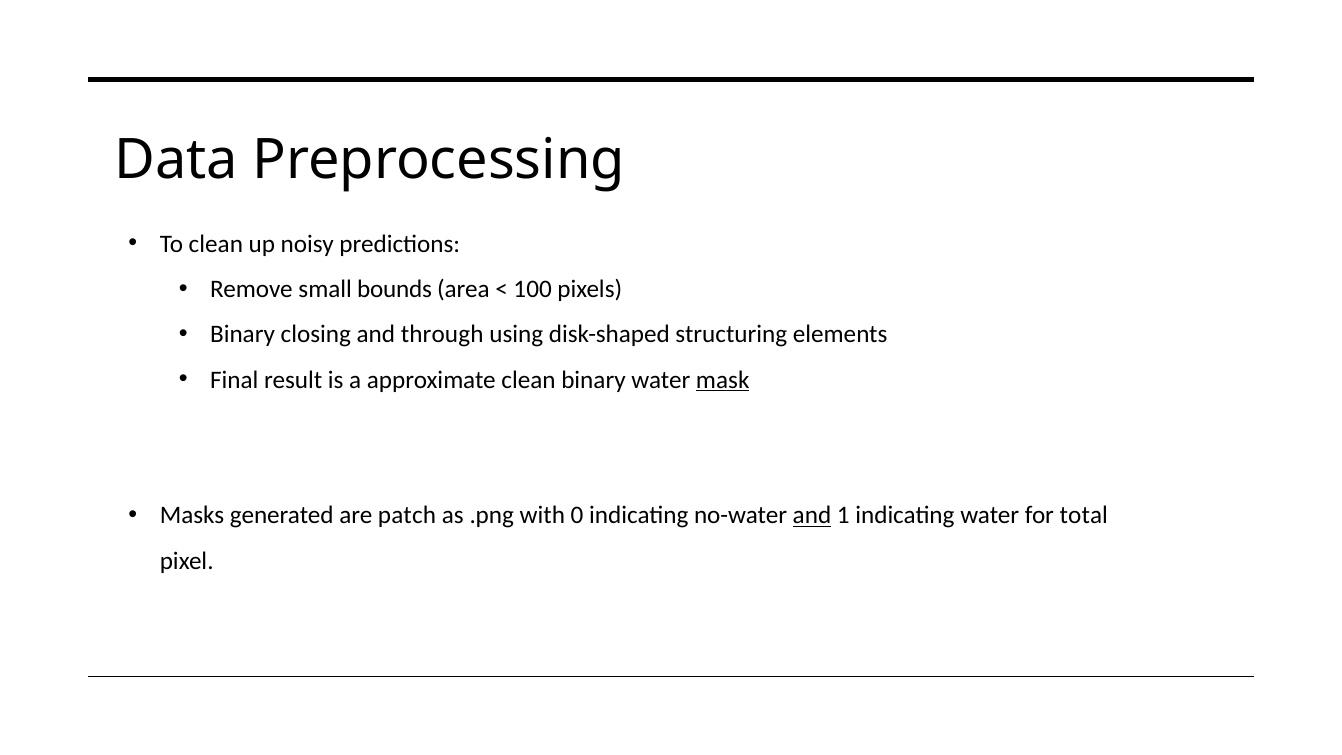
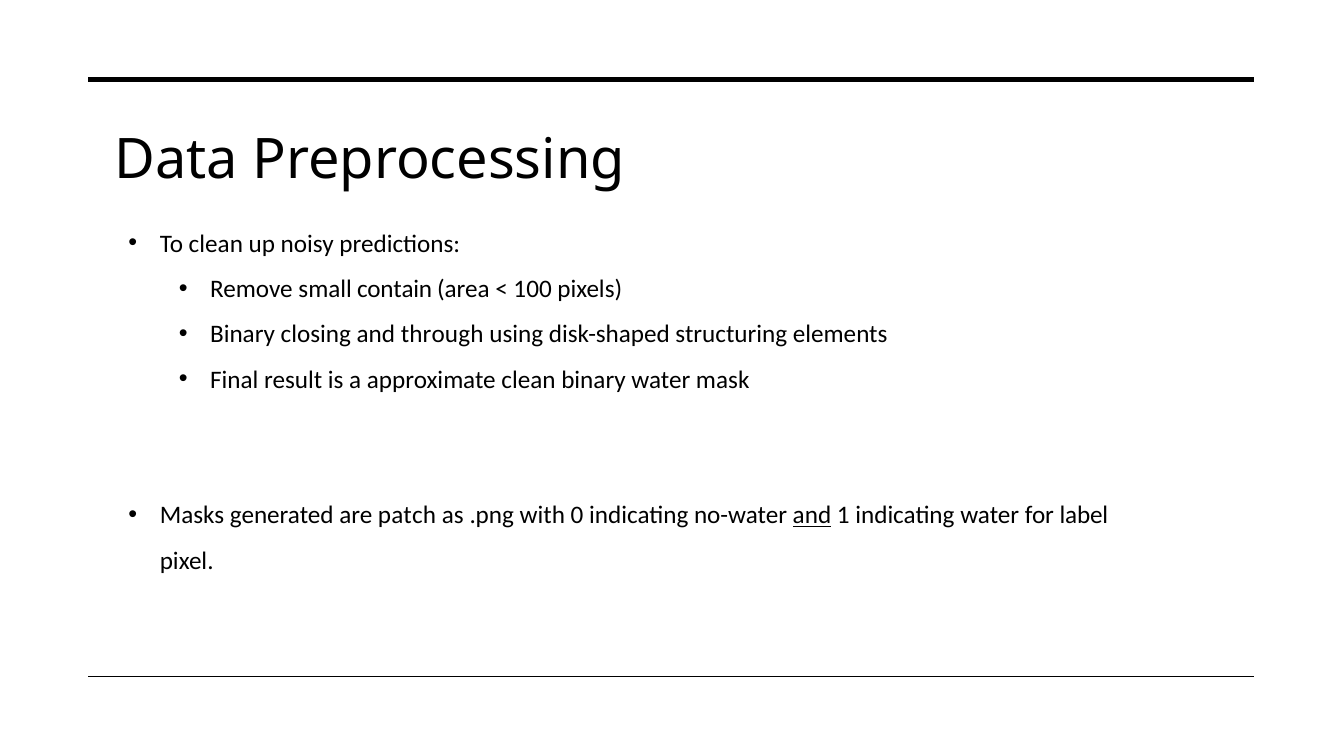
bounds: bounds -> contain (395, 289)
mask underline: present -> none (723, 380)
total: total -> label (1084, 516)
